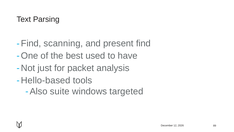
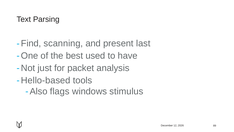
present find: find -> last (143, 43)
suite: suite -> flags (60, 91)
targeted: targeted -> stimulus (126, 91)
